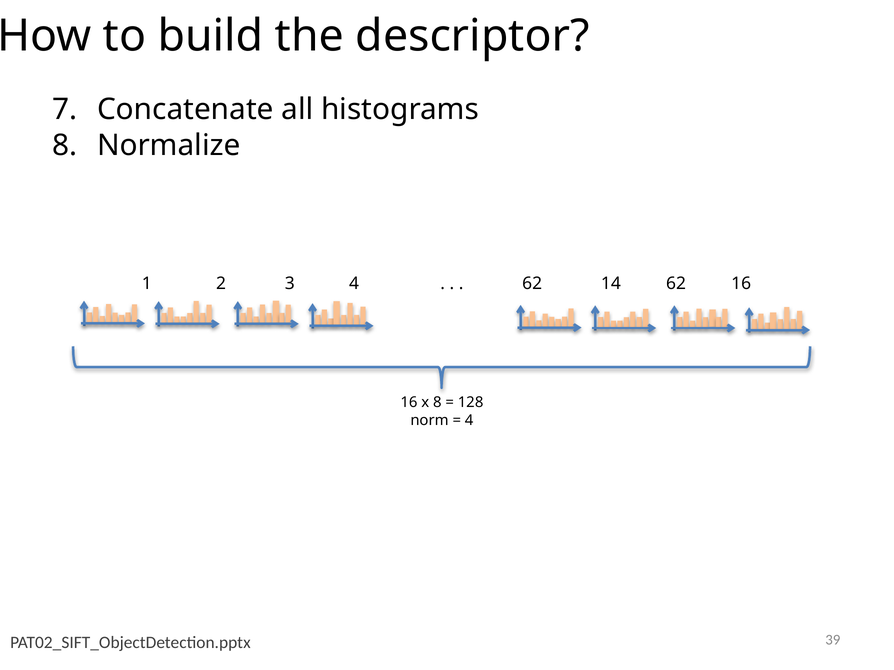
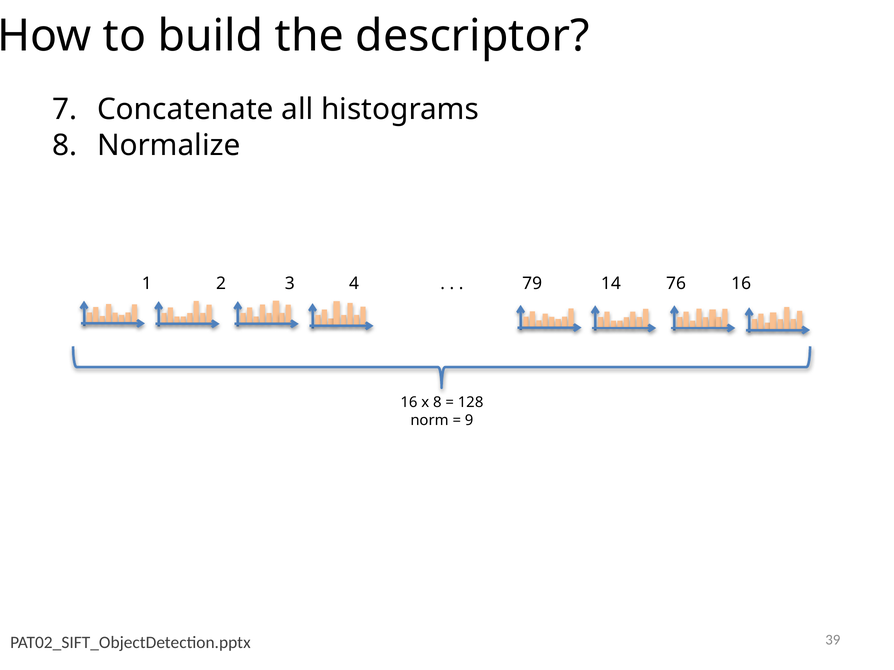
62: 62 -> 79 (532, 284)
14 62: 62 -> 76 (676, 284)
4: 4 -> 9 (469, 420)
